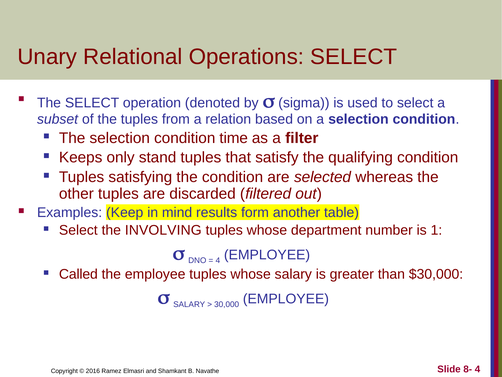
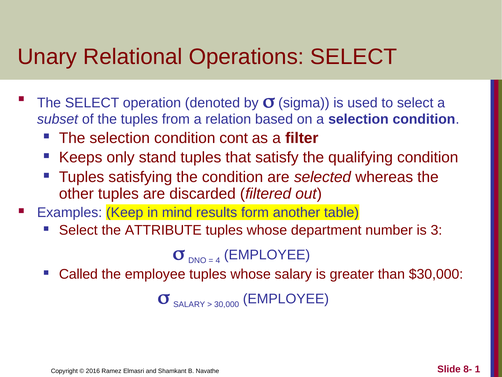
time: time -> cont (234, 138)
INVOLVING: INVOLVING -> ATTRIBUTE (163, 230)
1: 1 -> 3 (436, 230)
8- 4: 4 -> 1 (478, 369)
